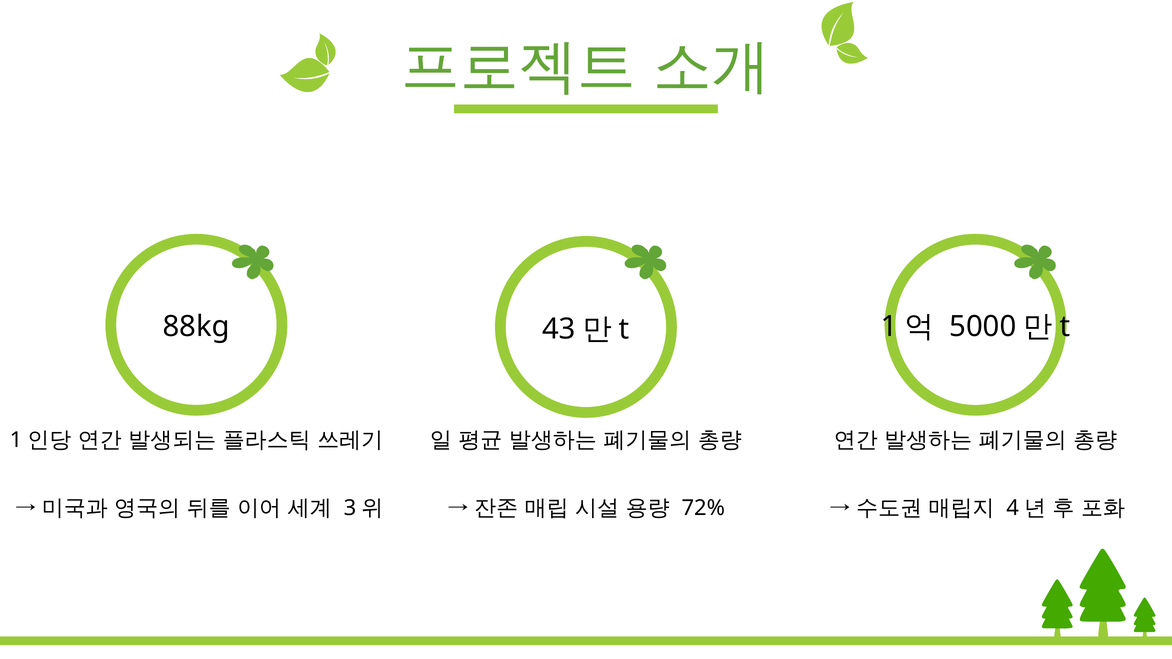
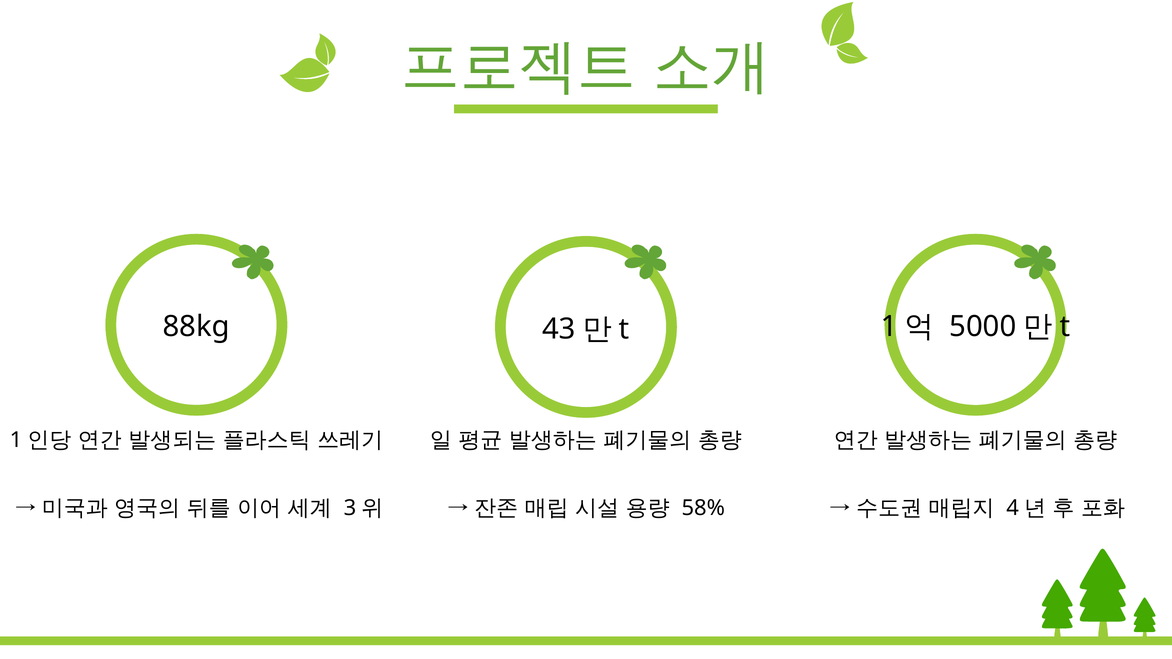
72%: 72% -> 58% (703, 508)
